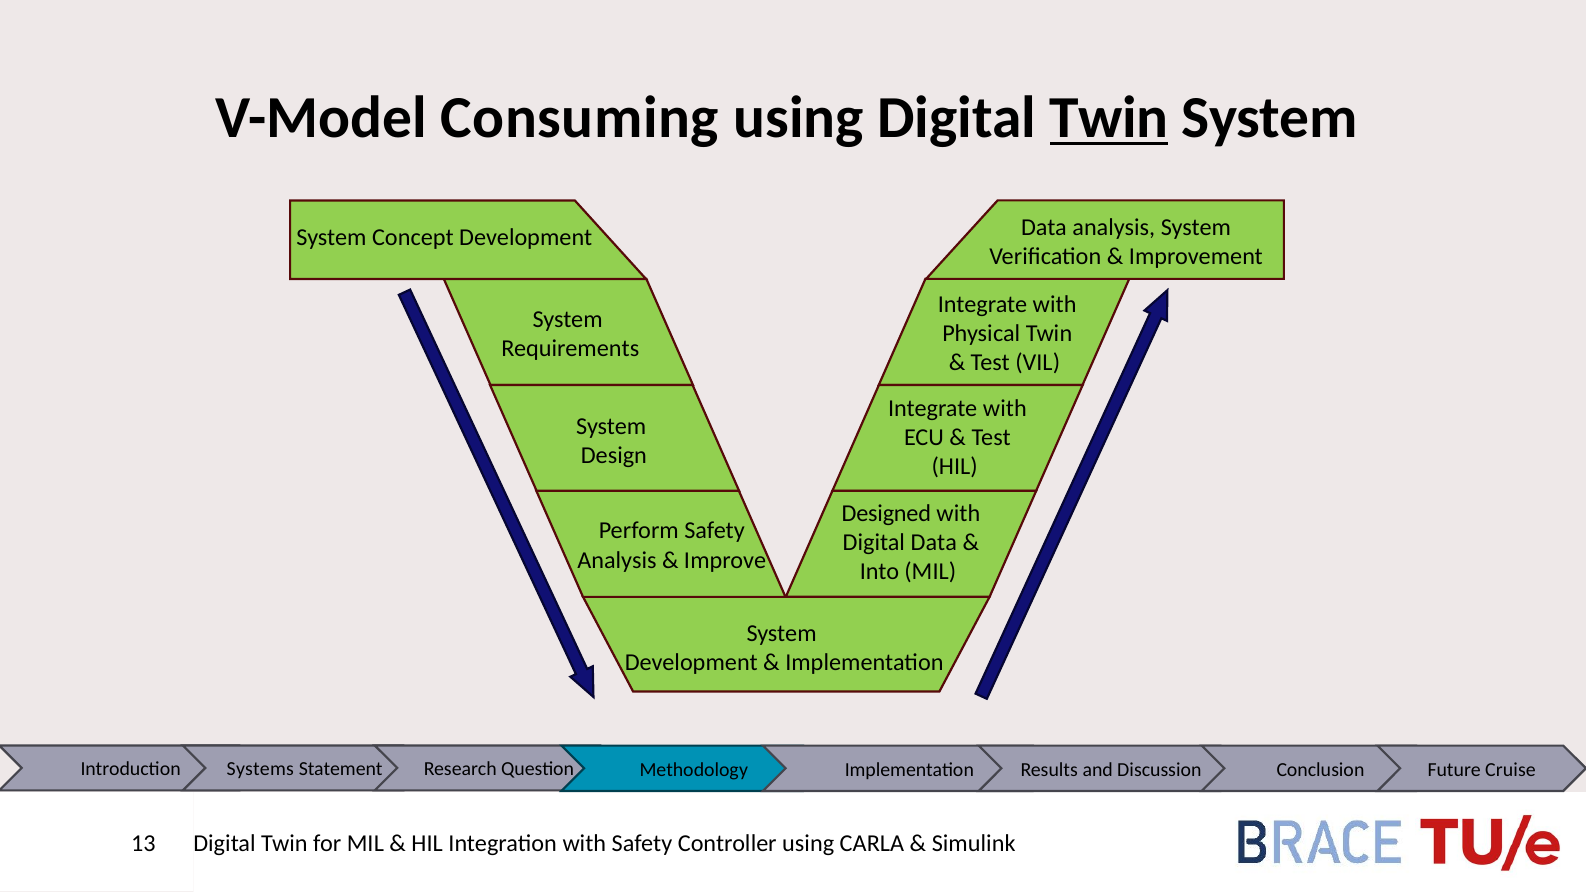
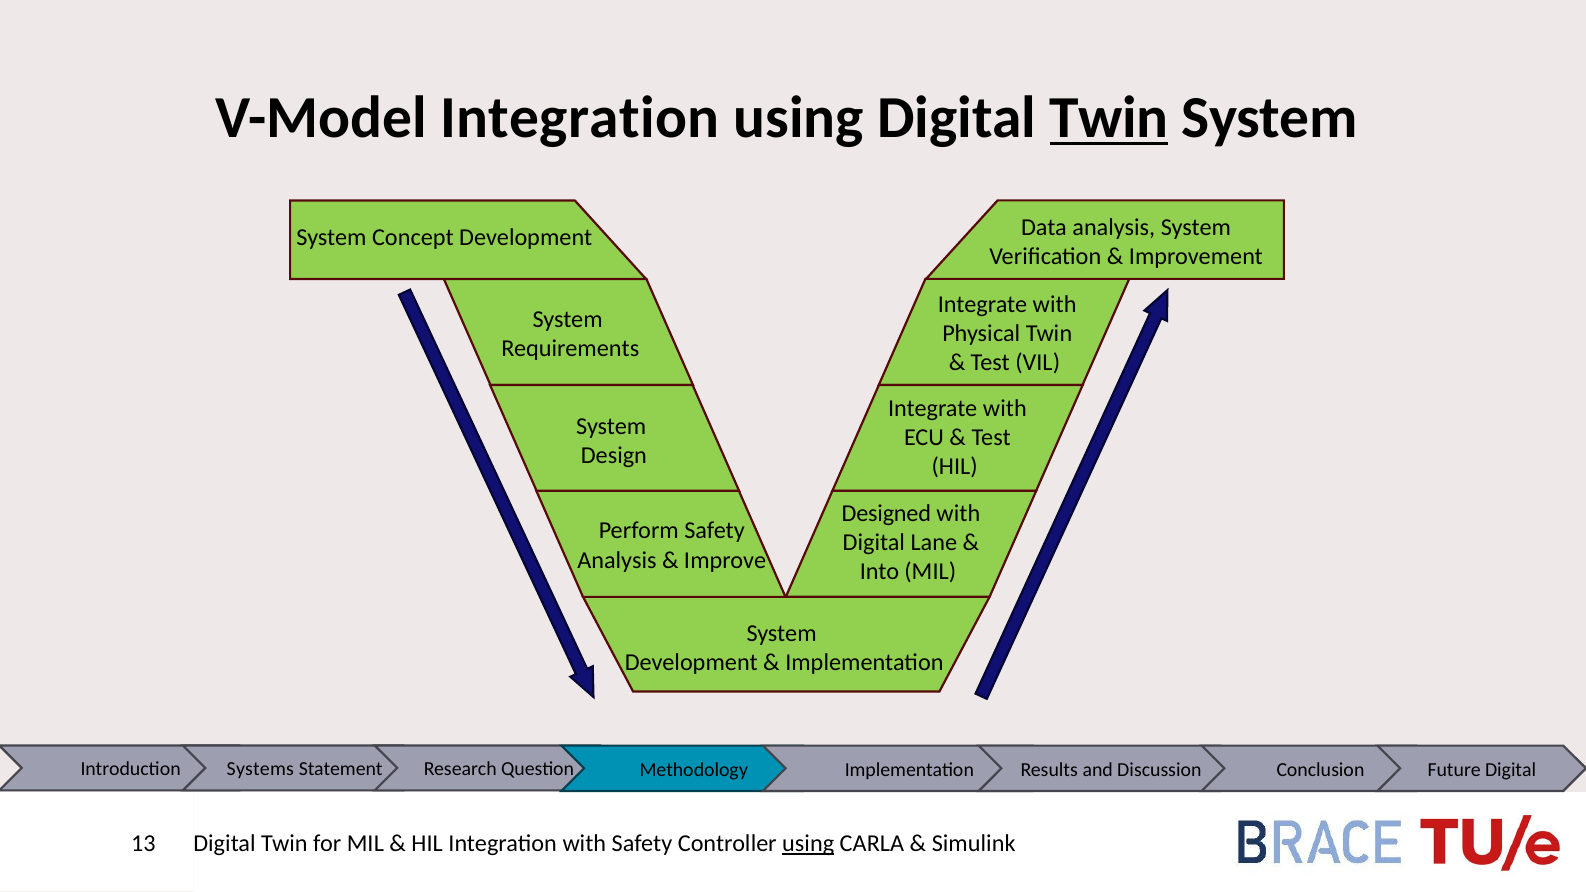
V-Model Consuming: Consuming -> Integration (580, 118)
Digital Data: Data -> Lane (934, 543)
Future Cruise: Cruise -> Digital (1511, 770)
using underline: none -> present (808, 844)
